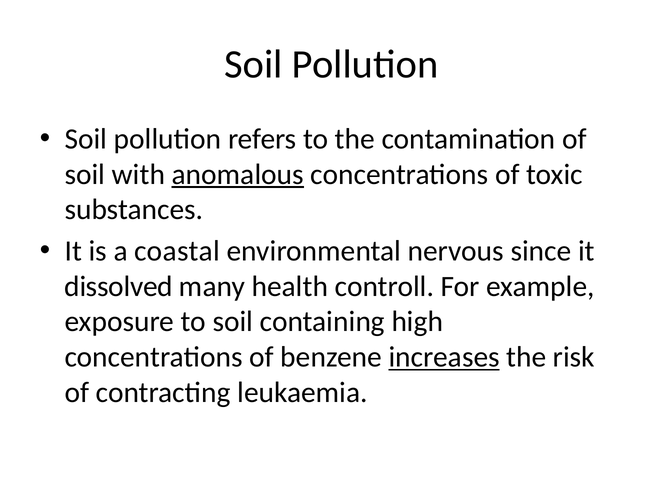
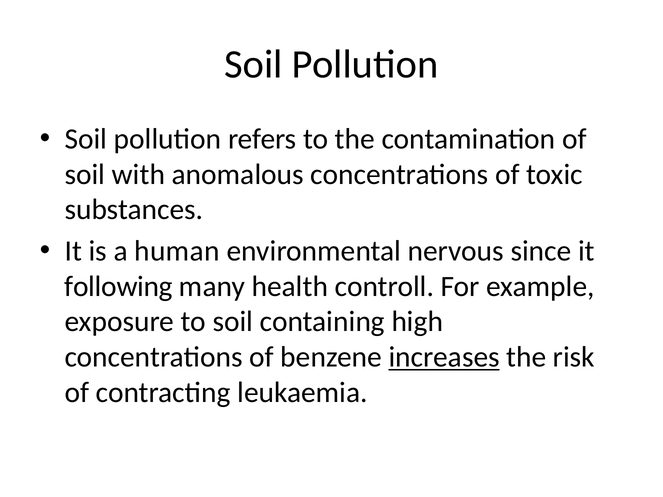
anomalous underline: present -> none (238, 174)
coastal: coastal -> human (177, 251)
dissolved: dissolved -> following (119, 286)
